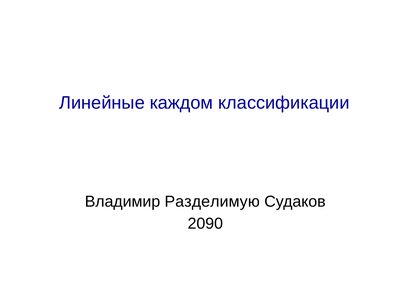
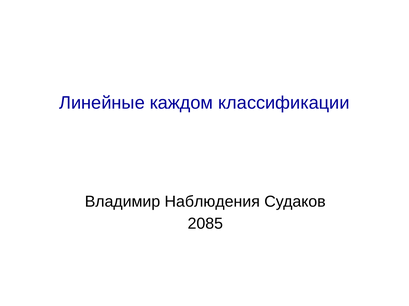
Разделимую: Разделимую -> Наблюдения (212, 202)
2090: 2090 -> 2085 (205, 224)
